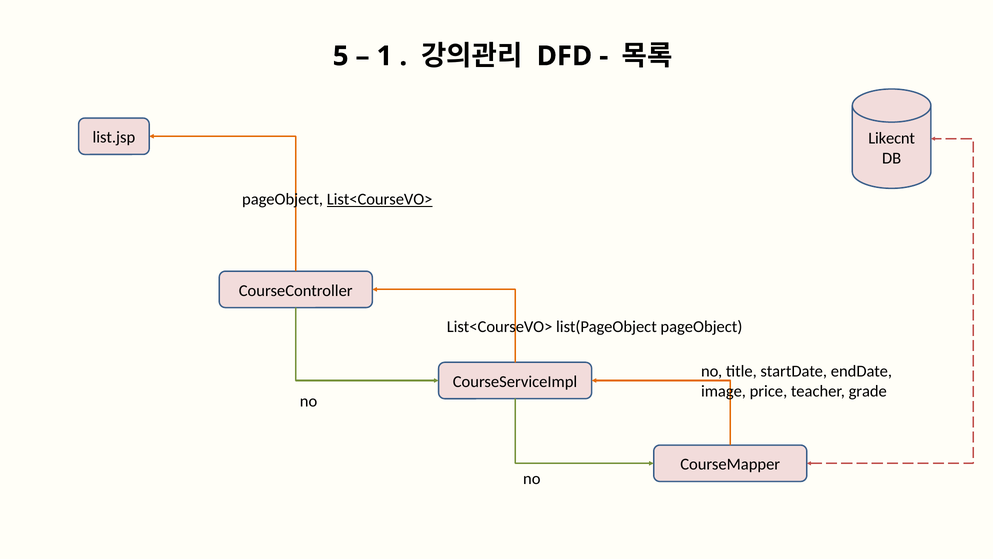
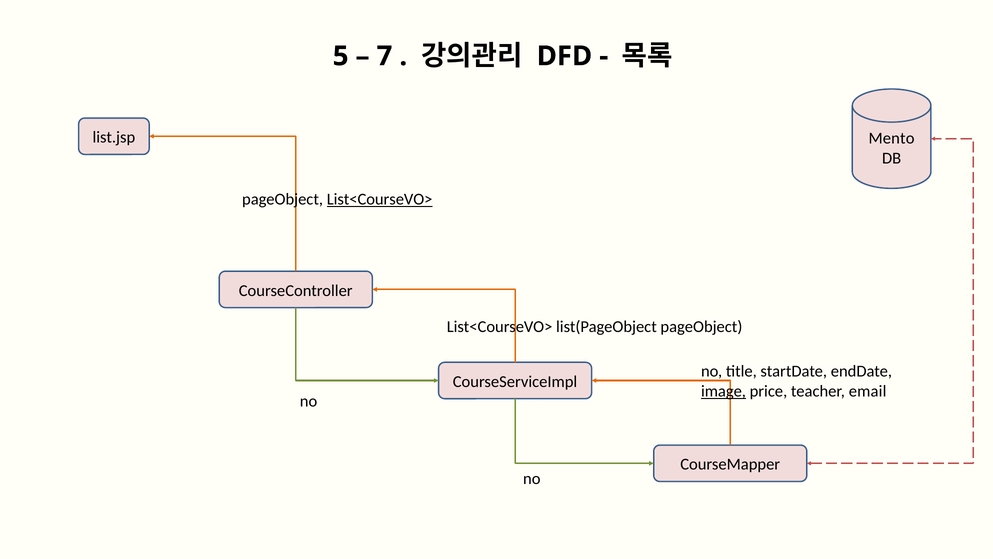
1: 1 -> 7 (384, 56)
Likecnt: Likecnt -> Mento (891, 138)
image underline: none -> present (723, 391)
grade: grade -> email (868, 391)
